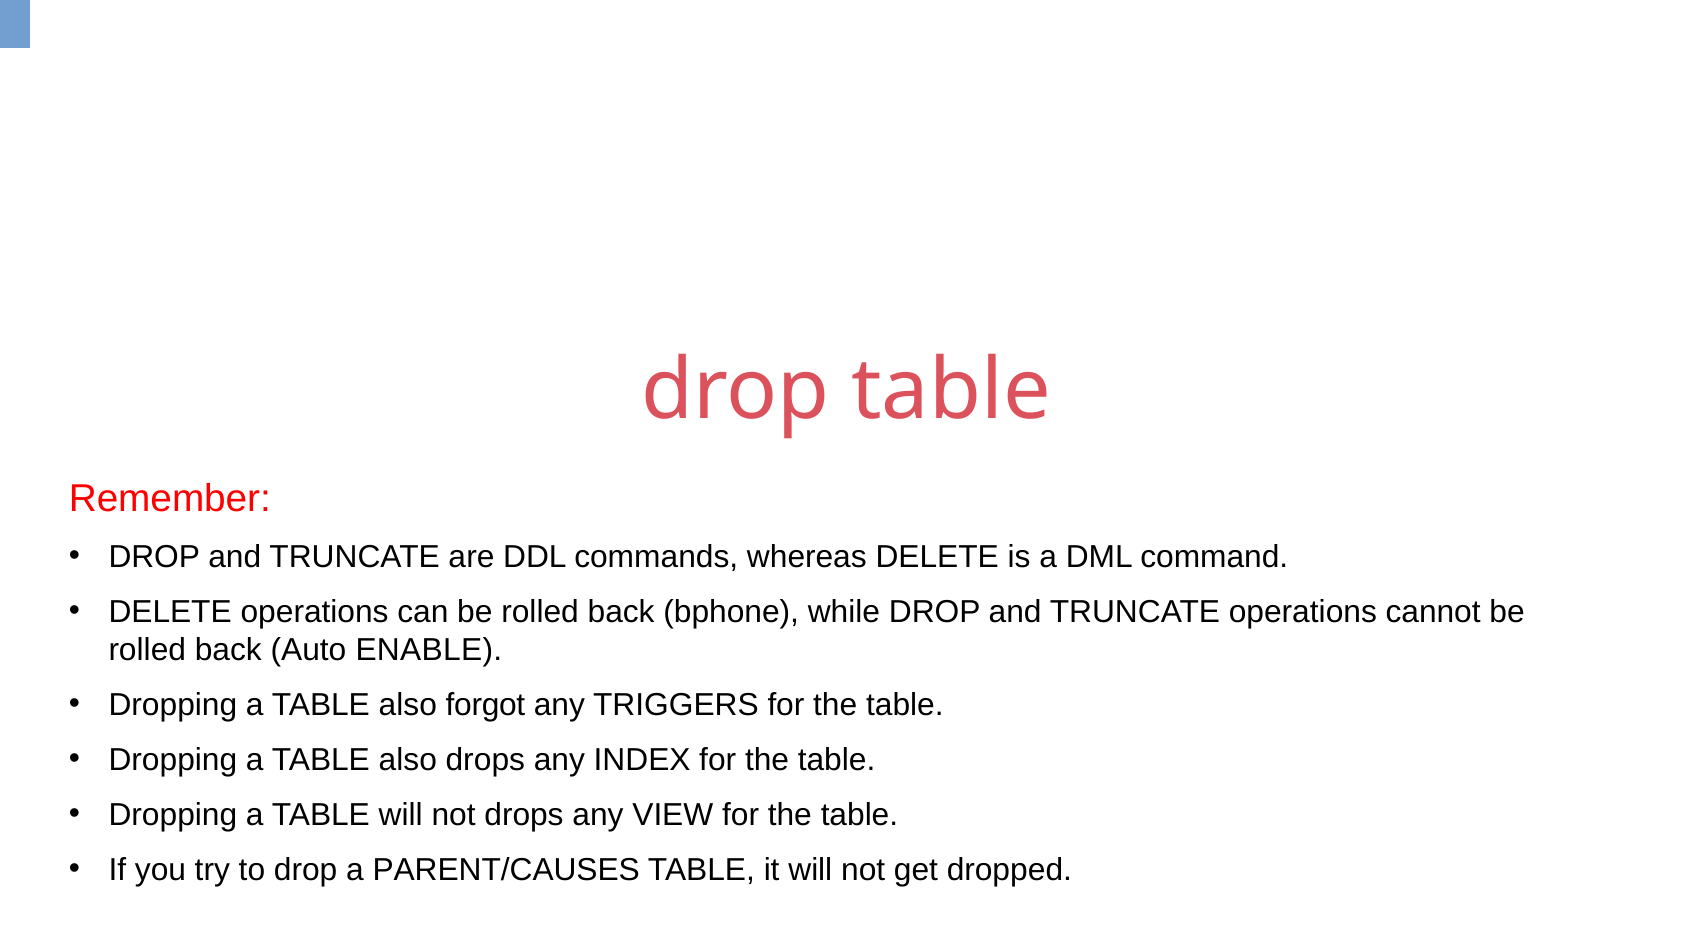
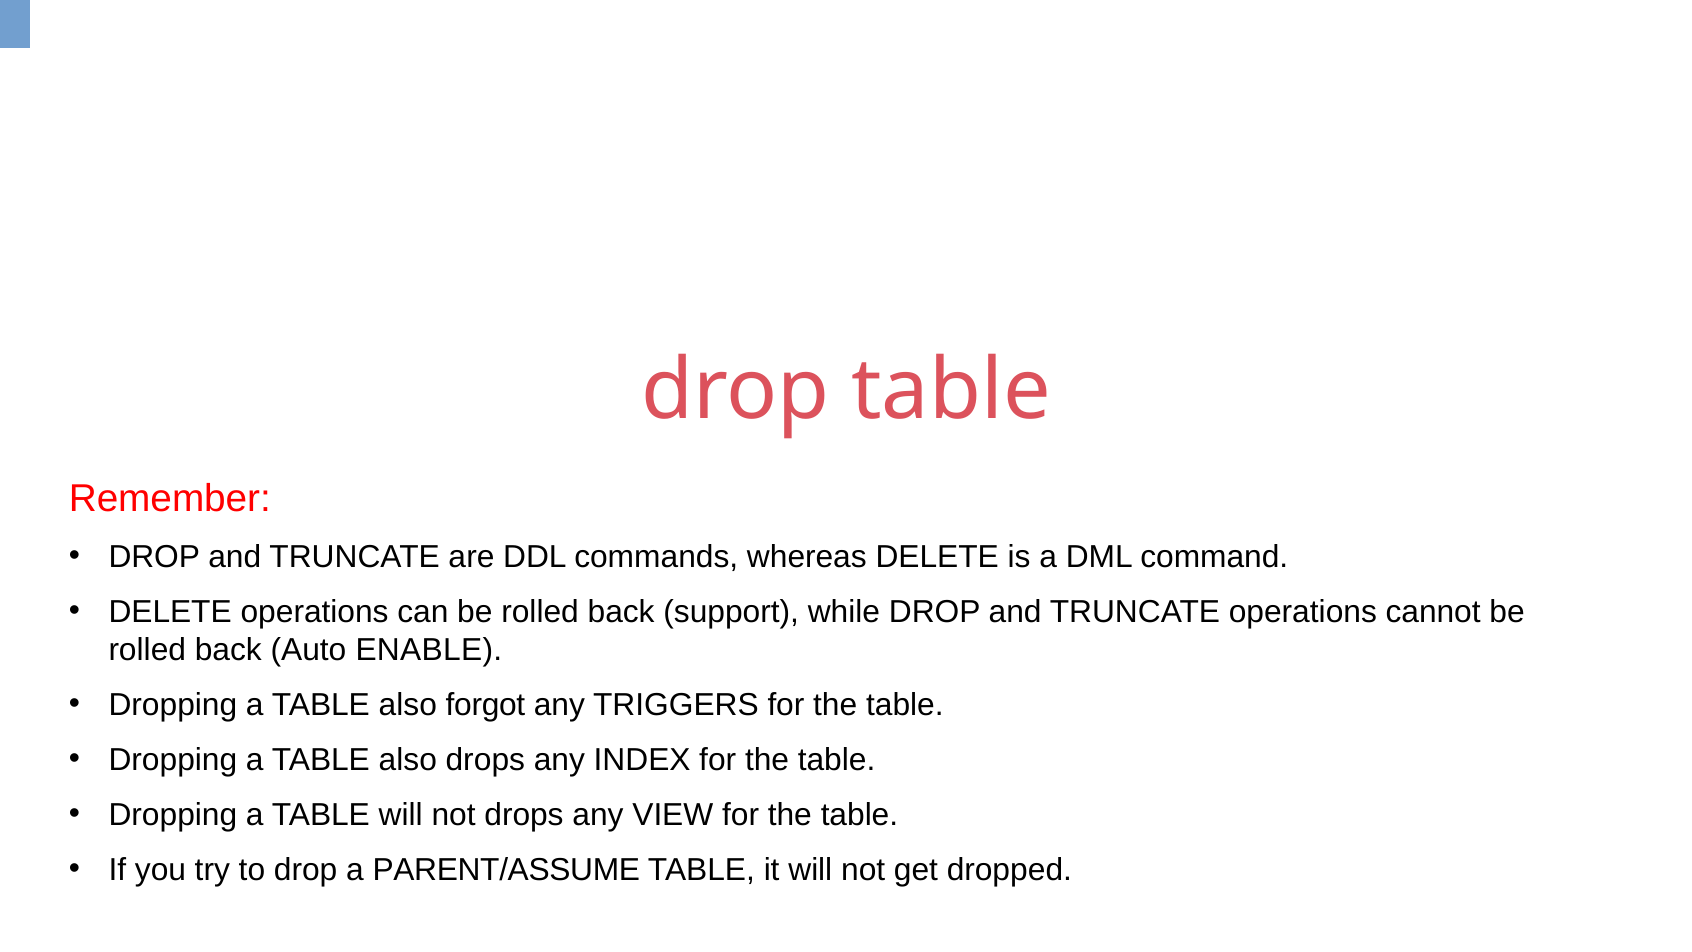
bphone: bphone -> support (731, 612)
PARENT/CAUSES: PARENT/CAUSES -> PARENT/ASSUME (506, 870)
